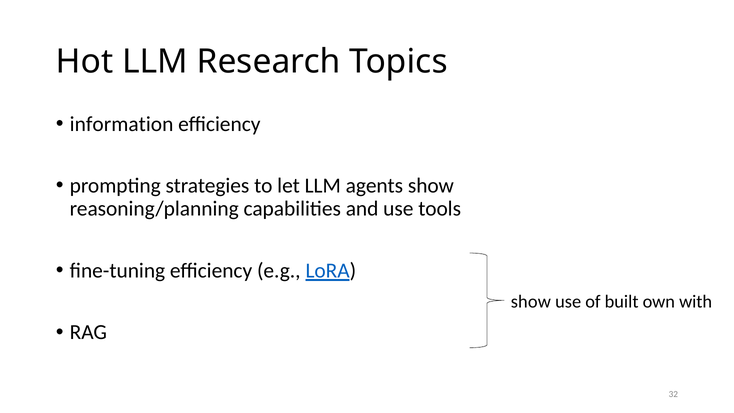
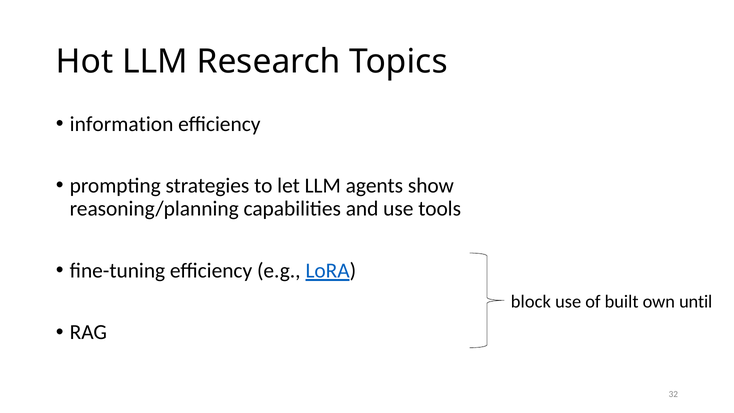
show: show -> block (531, 301)
with: with -> until (696, 301)
